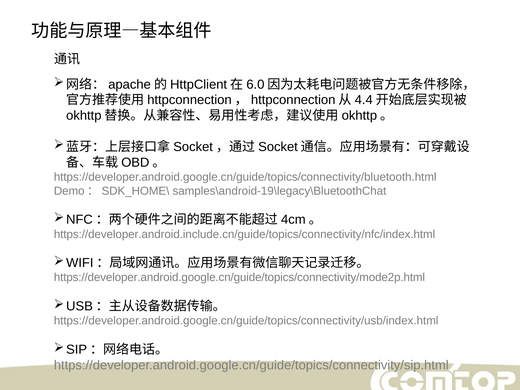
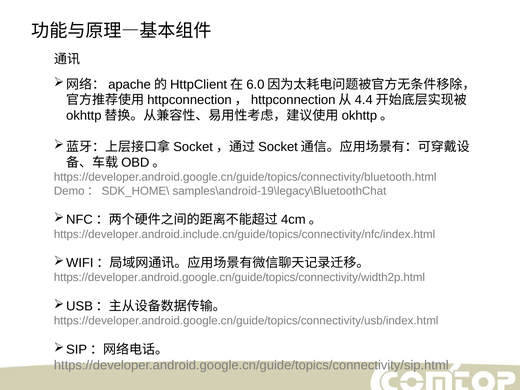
https://developer.android.google.cn/guide/topics/connectivity/mode2p.html: https://developer.android.google.cn/guide/topics/connectivity/mode2p.html -> https://developer.android.google.cn/guide/topics/connectivity/width2p.html (239, 278)
